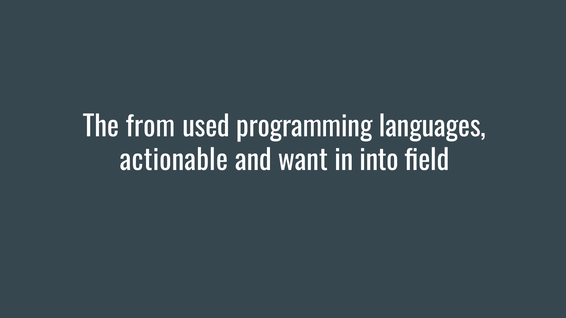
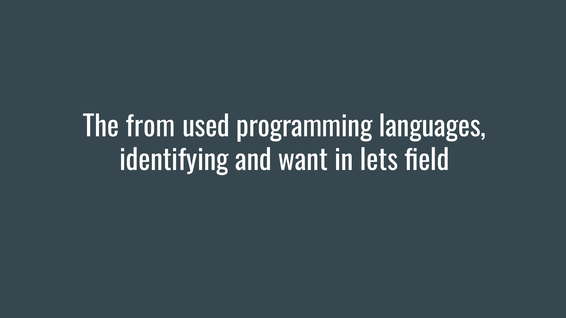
actionable: actionable -> identifying (174, 161)
into: into -> lets (379, 161)
